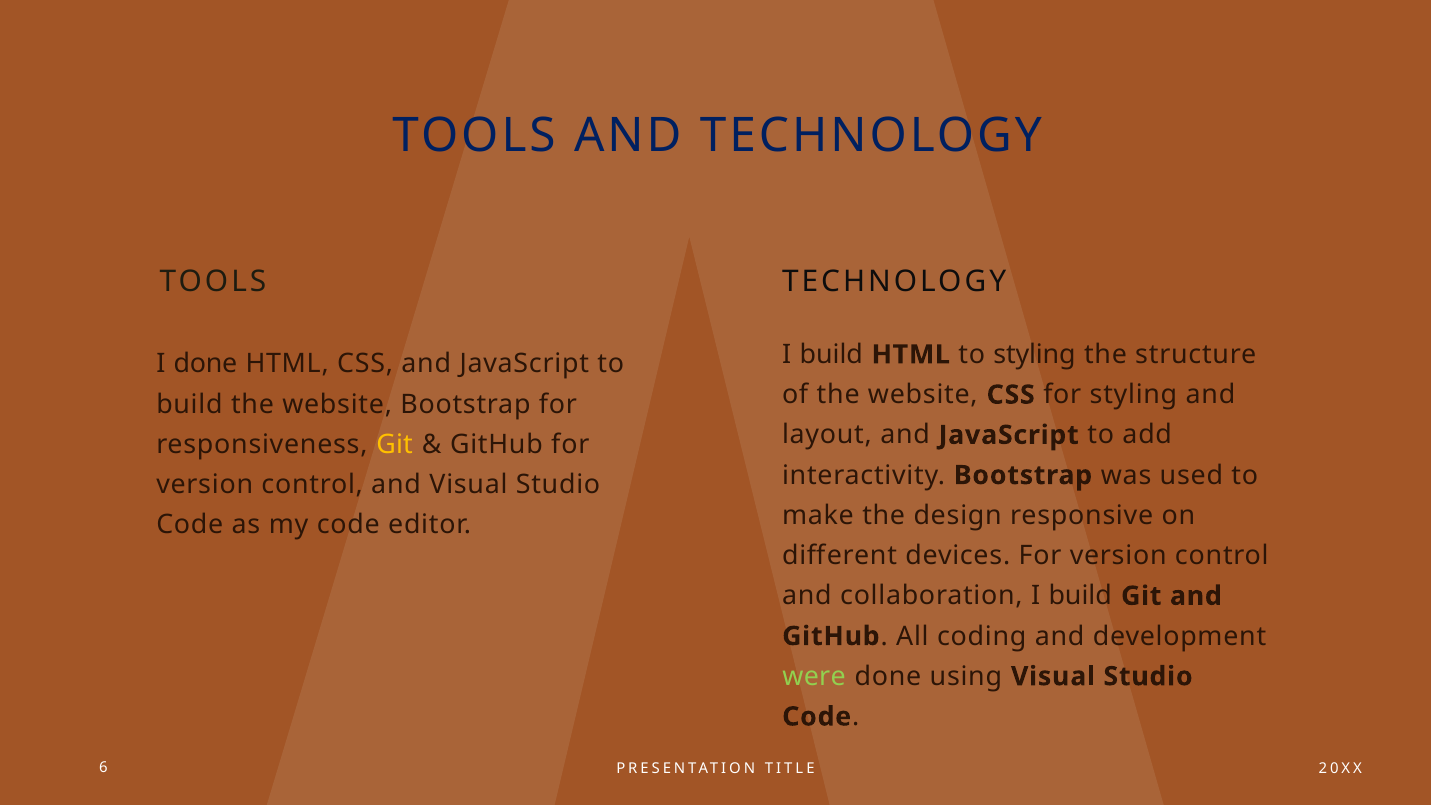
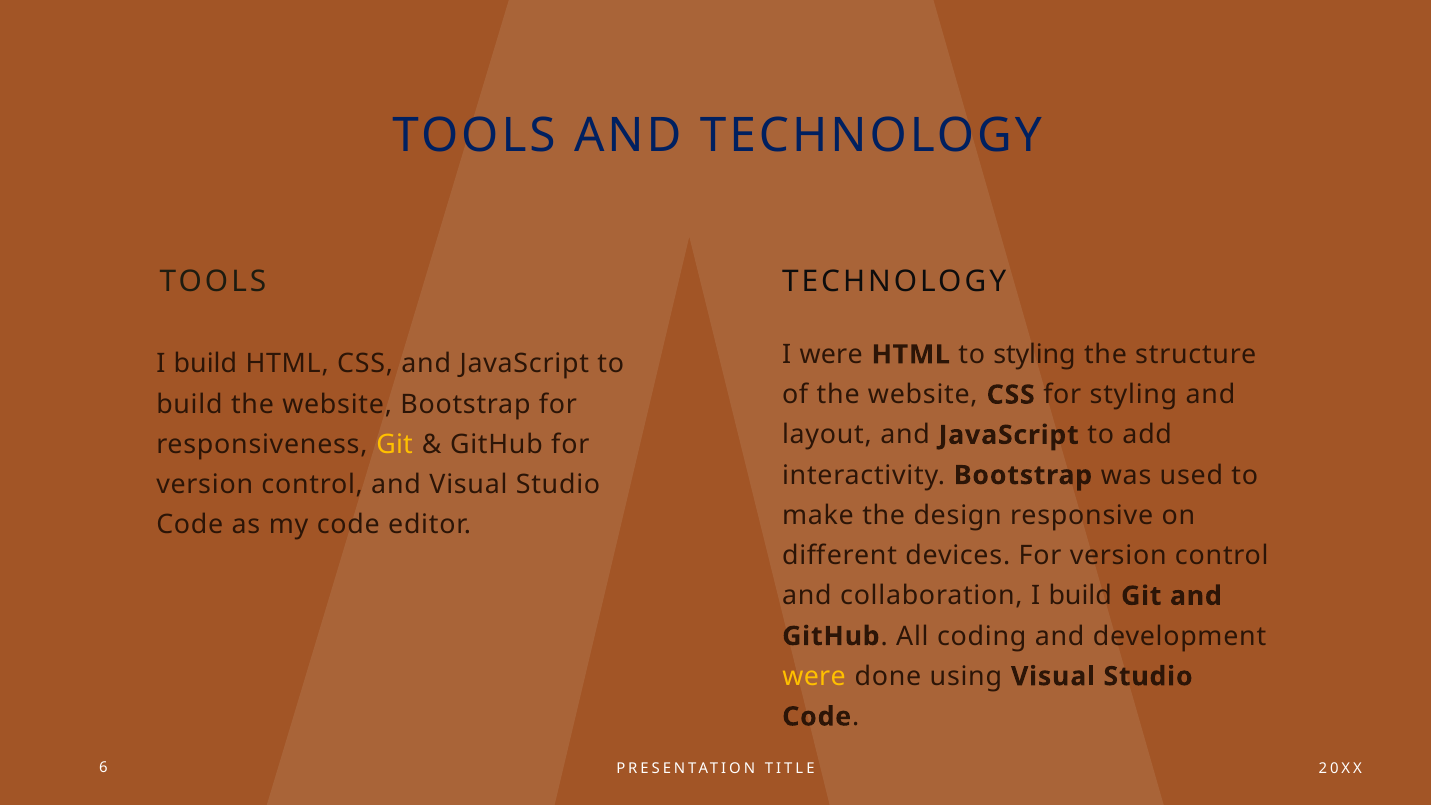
build: build -> were (831, 355)
done: done -> build (205, 364)
were colour: light green -> yellow (814, 676)
